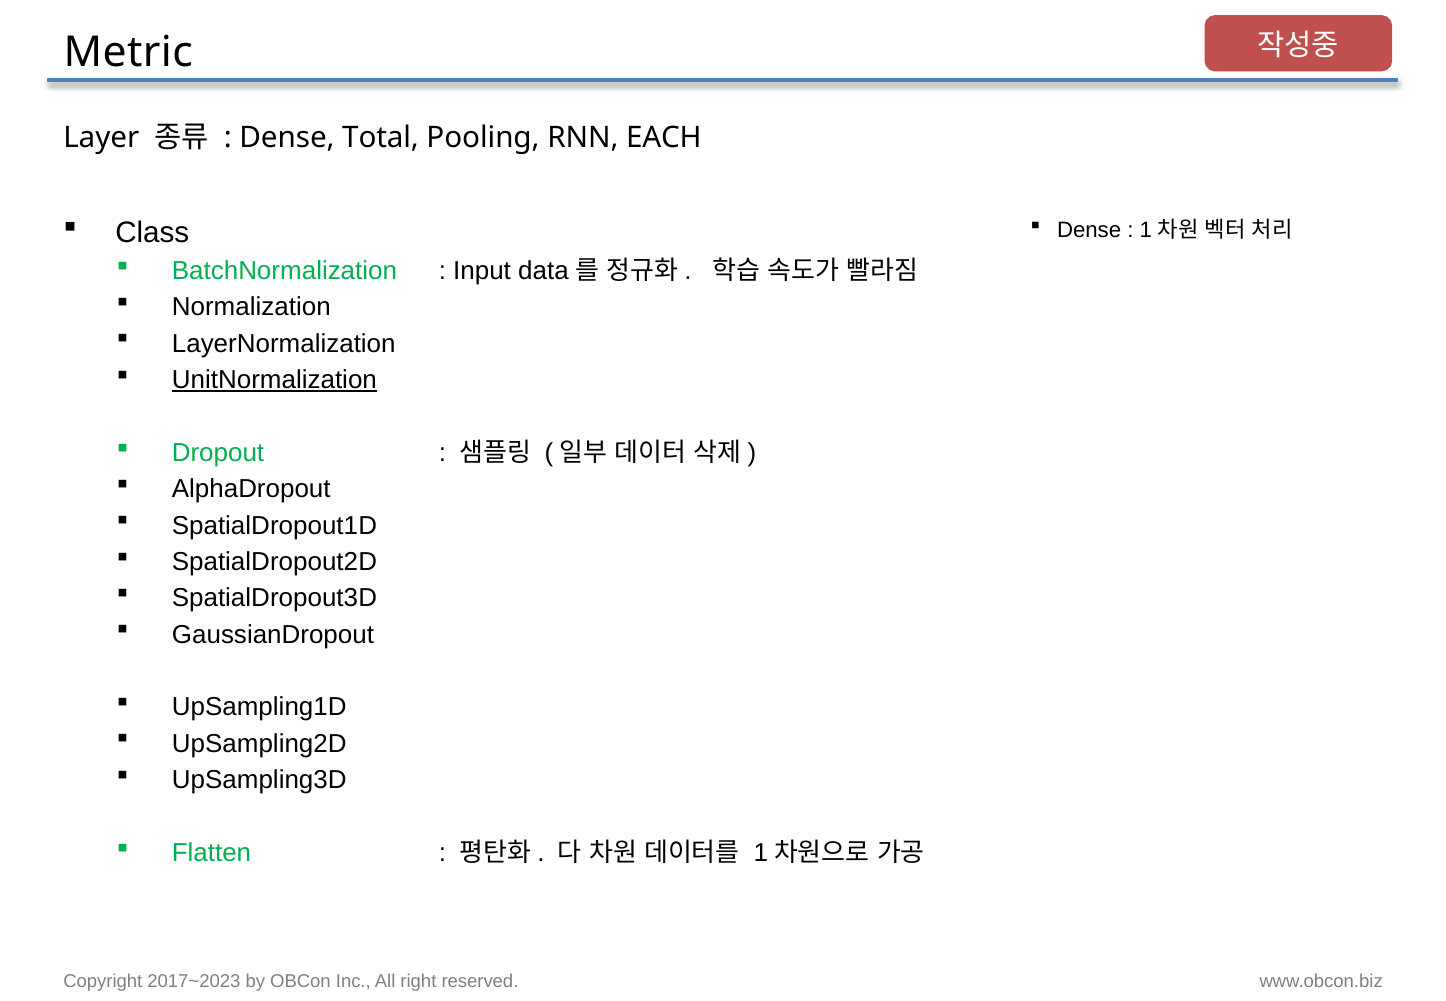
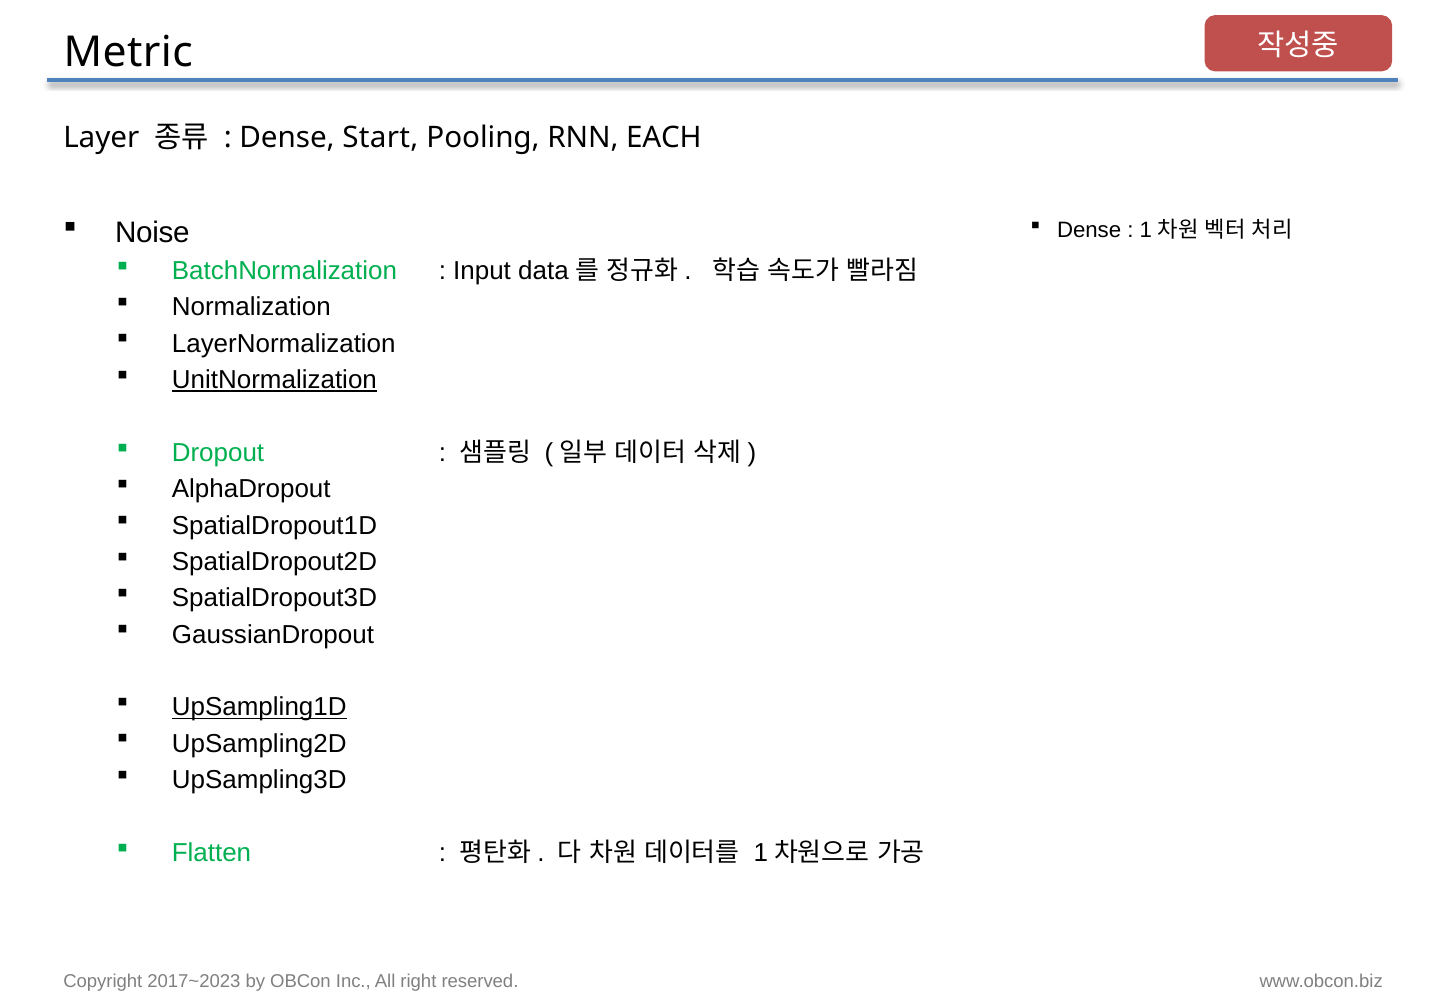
Total: Total -> Start (380, 138)
Class: Class -> Noise (152, 233)
UpSampling1D underline: none -> present (259, 707)
